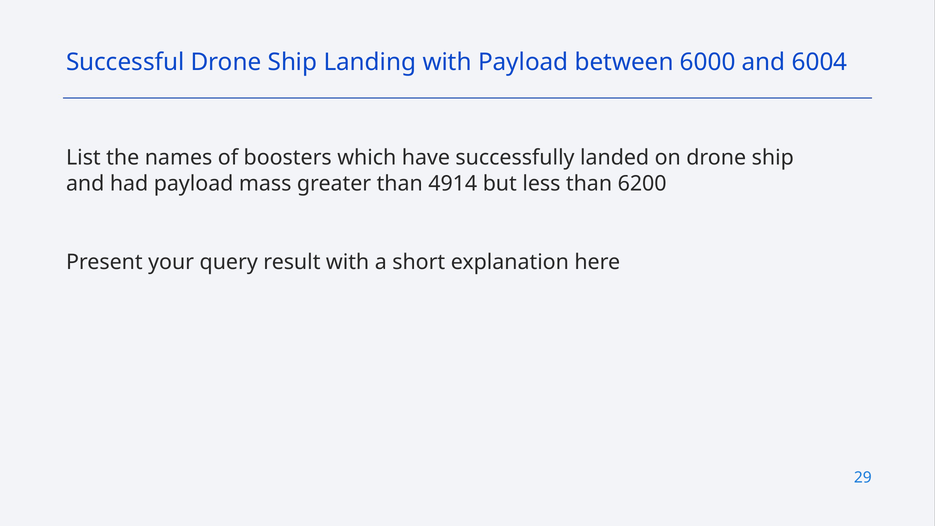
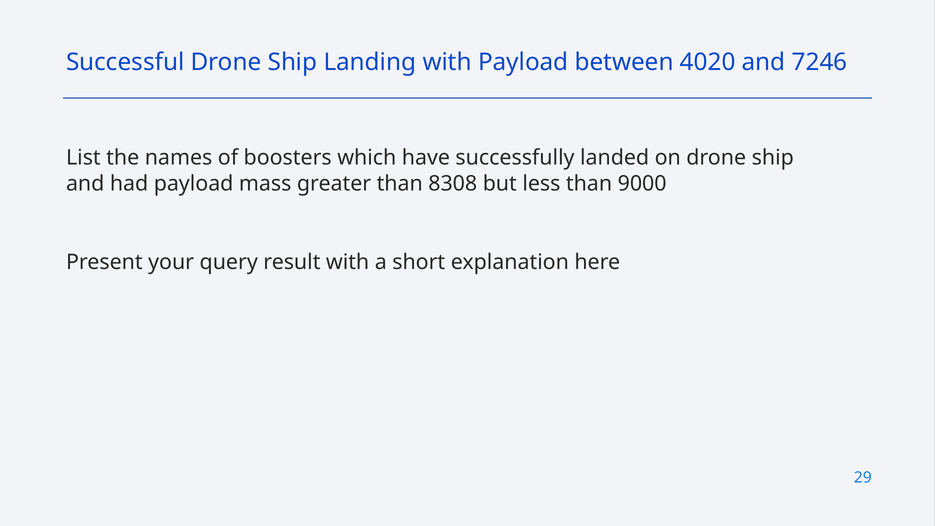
6000: 6000 -> 4020 (708, 62)
6004: 6004 -> 7246 (820, 62)
4914: 4914 -> 8308 (453, 184)
6200: 6200 -> 9000 (642, 184)
